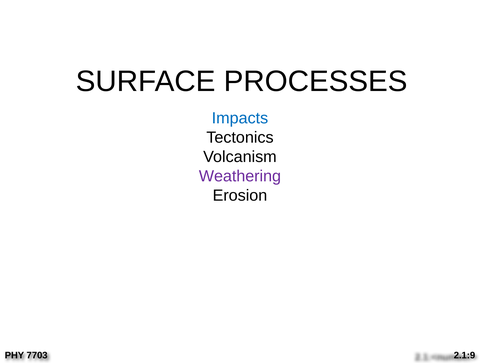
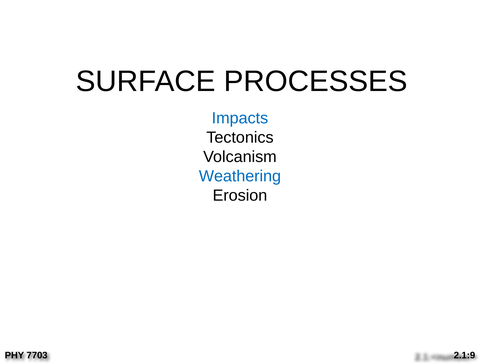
Weathering colour: purple -> blue (240, 176)
